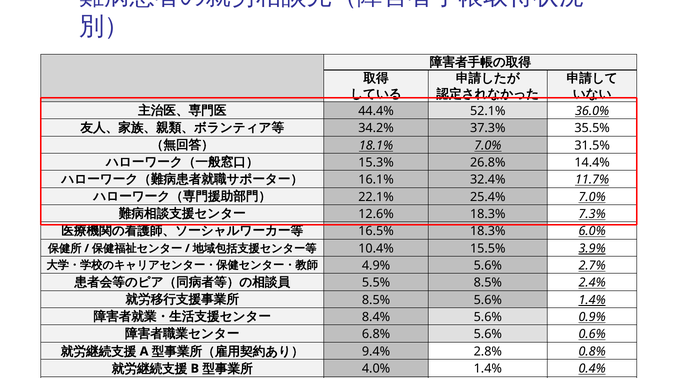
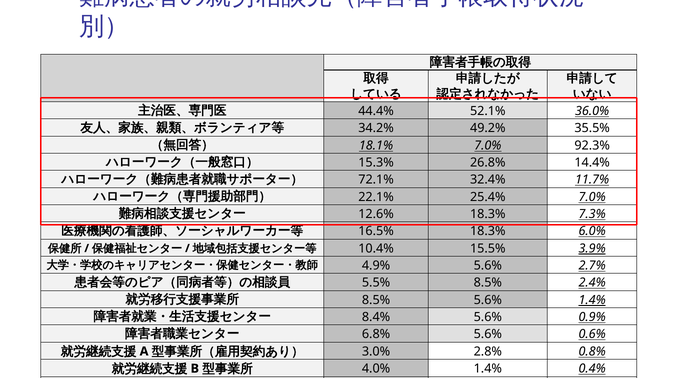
37.3%: 37.3% -> 49.2% (488, 128)
31.5%: 31.5% -> 92.3% (592, 146)
16.1%: 16.1% -> 72.1% (376, 180)
9.4%: 9.4% -> 3.0% (376, 352)
